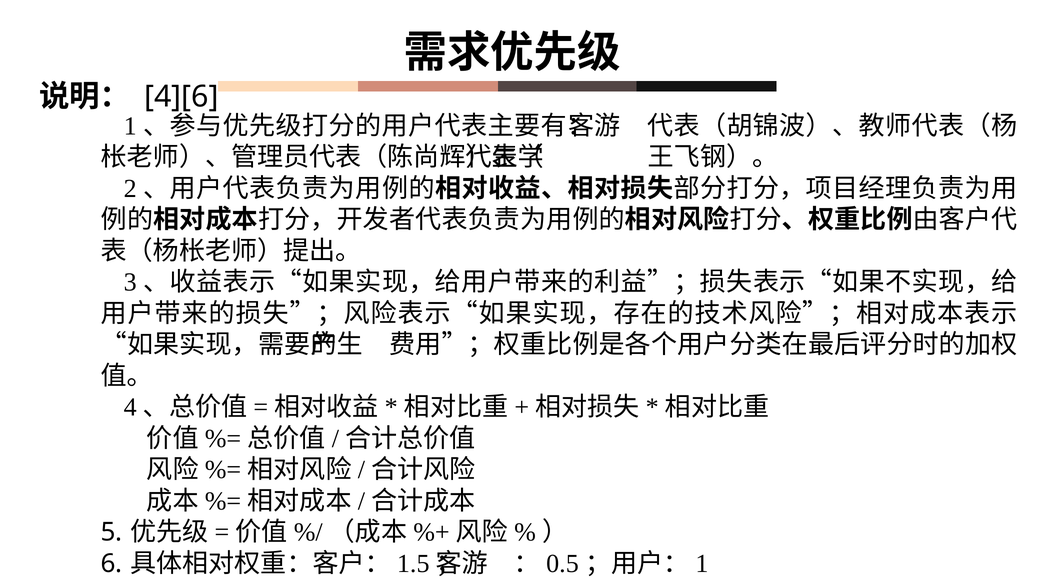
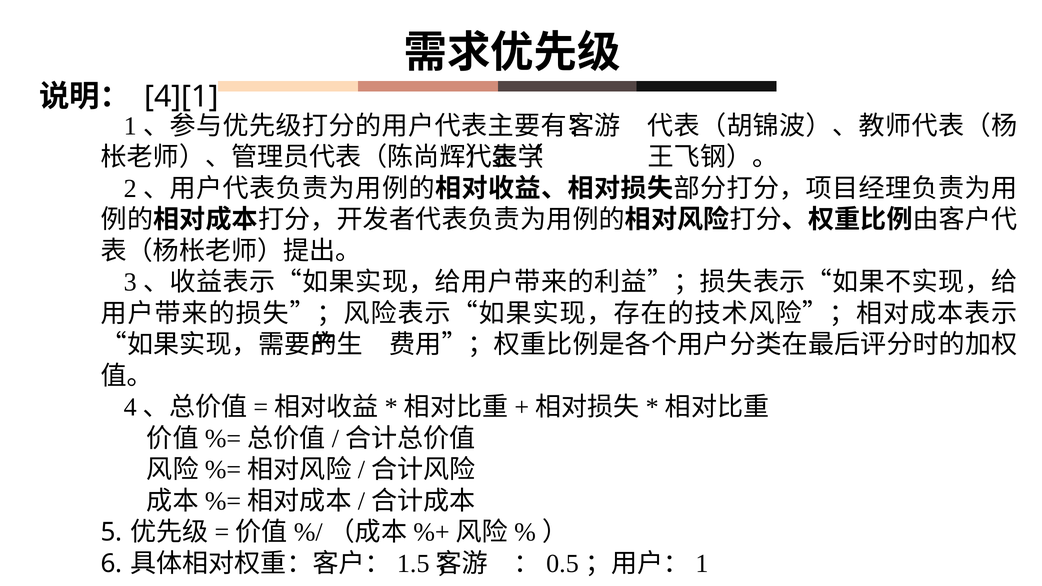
4][6: 4][6 -> 4][1 (181, 97)
